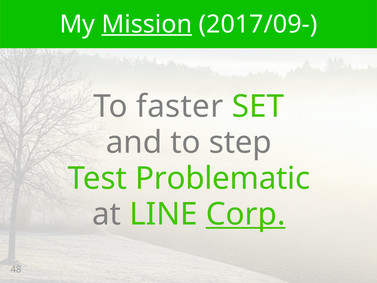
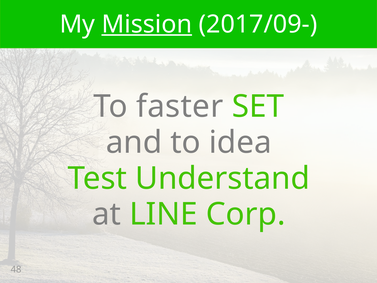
step: step -> idea (240, 142)
Problematic: Problematic -> Understand (223, 178)
Corp underline: present -> none (246, 214)
